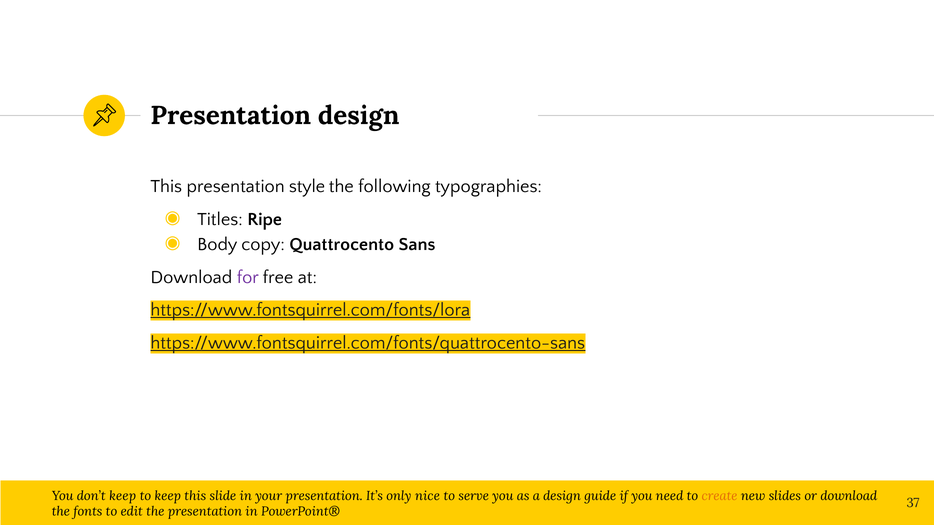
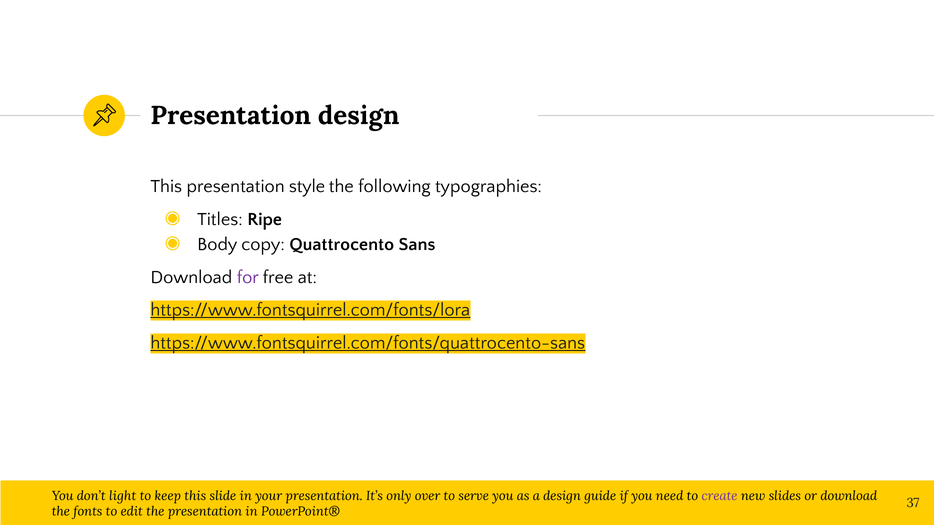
don’t keep: keep -> light (123, 496)
nice: nice -> over (428, 496)
create colour: orange -> purple (720, 496)
